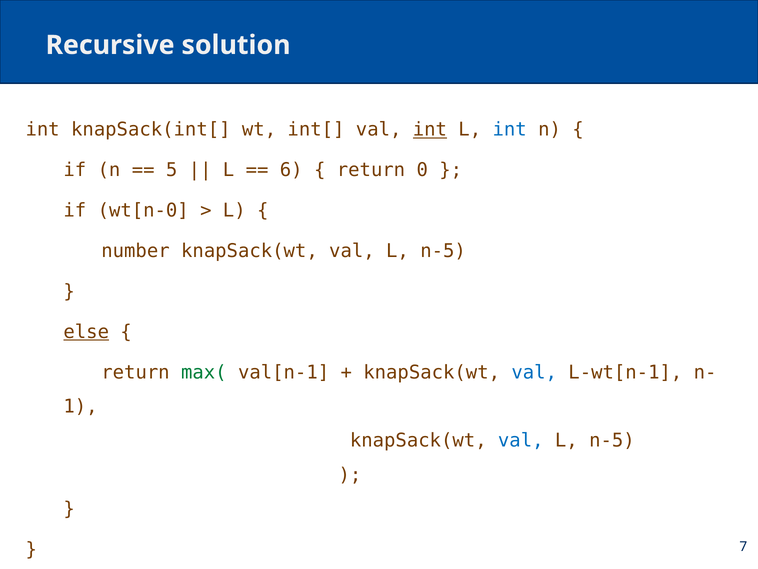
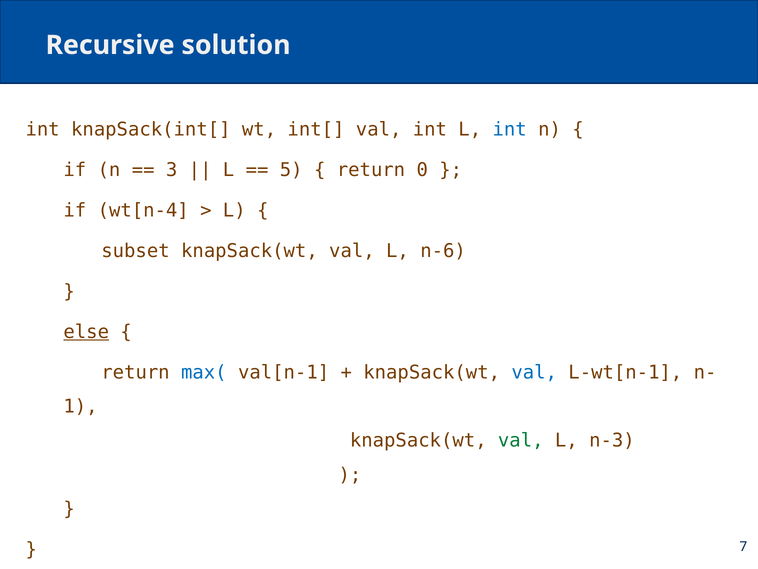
int underline: present -> none (430, 130)
5: 5 -> 3 (172, 170)
6: 6 -> 5 (291, 170)
wt[n-0: wt[n-0 -> wt[n-4 (143, 211)
number: number -> subset (136, 251)
n-5: n-5 -> n-6 (443, 251)
max( colour: green -> blue (204, 372)
val colour: blue -> green (521, 441)
n-5: n-5 -> n-3 (612, 441)
